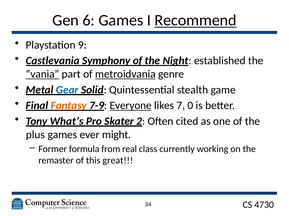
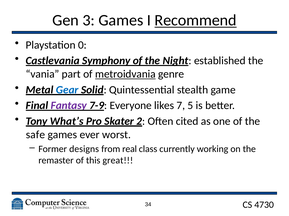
6: 6 -> 3 (89, 20)
9: 9 -> 0 (82, 45)
vania underline: present -> none (43, 74)
Fantasy colour: orange -> purple (69, 106)
Everyone underline: present -> none (131, 106)
0: 0 -> 5 (190, 106)
plus: plus -> safe (35, 135)
might: might -> worst (117, 135)
formula: formula -> designs (84, 149)
